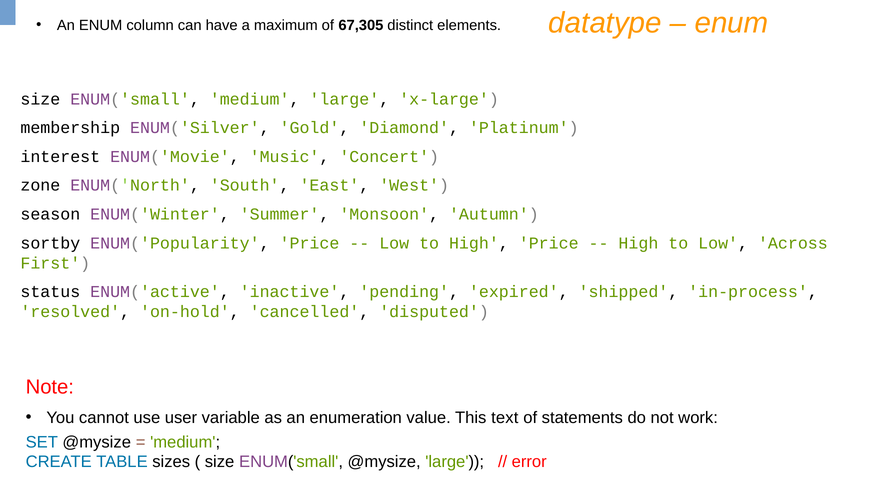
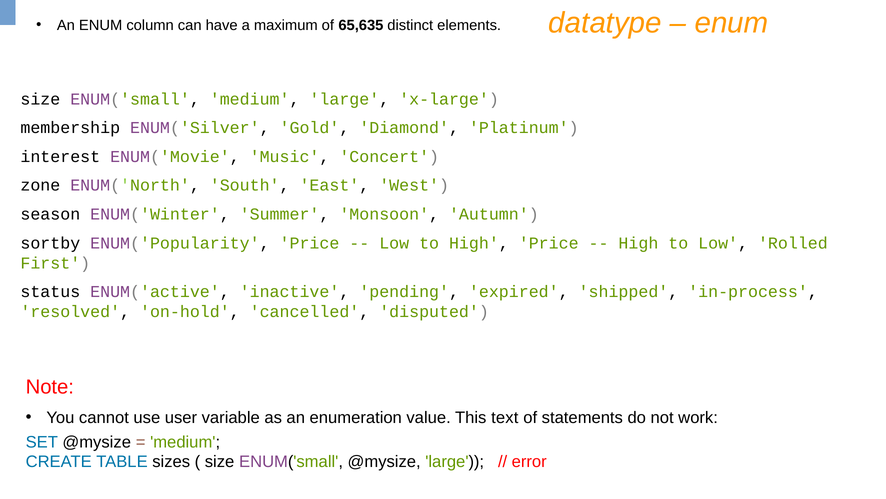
67,305: 67,305 -> 65,635 (361, 25)
Across: Across -> Rolled (793, 243)
